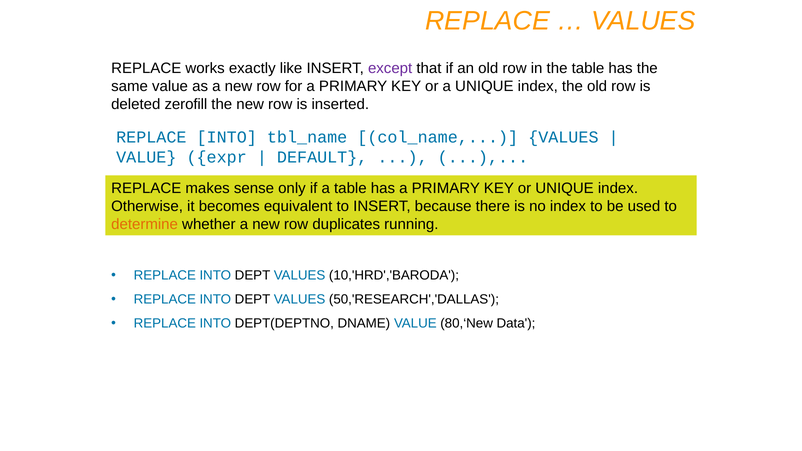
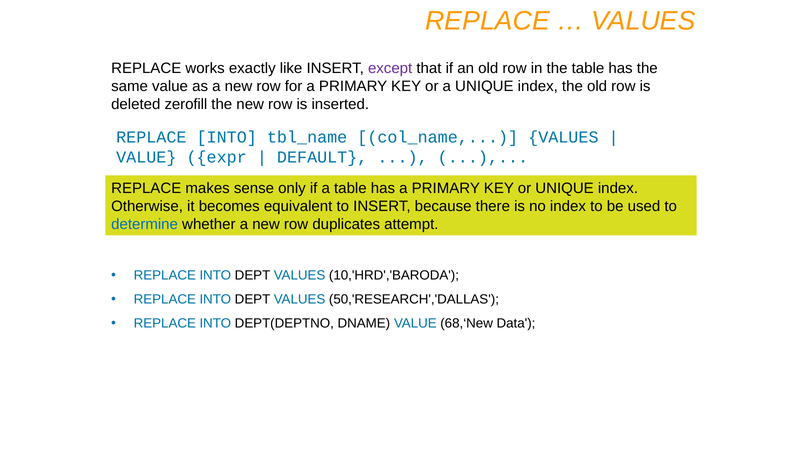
determine colour: orange -> blue (145, 225)
running: running -> attempt (411, 225)
80,‘New: 80,‘New -> 68,‘New (467, 324)
